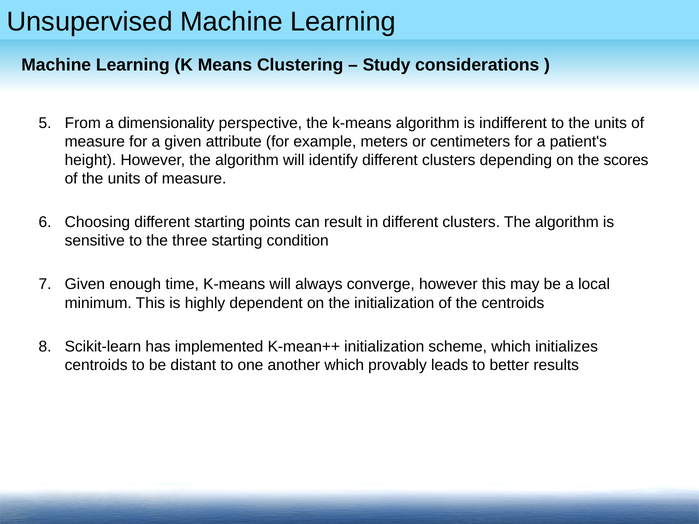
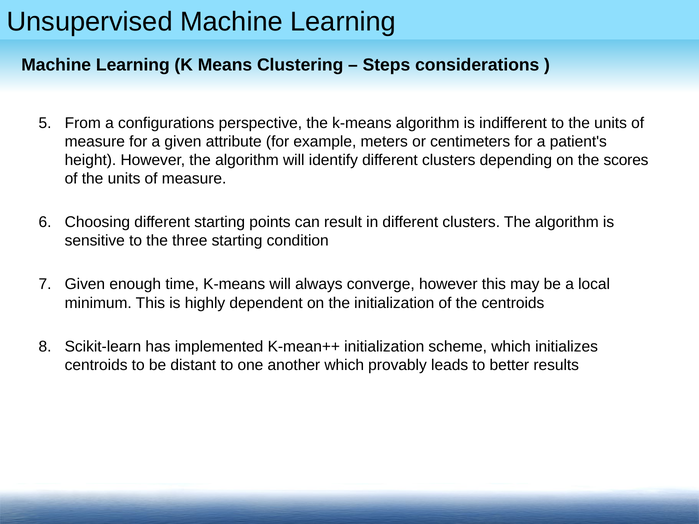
Study: Study -> Steps (386, 65)
dimensionality: dimensionality -> configurations (166, 123)
